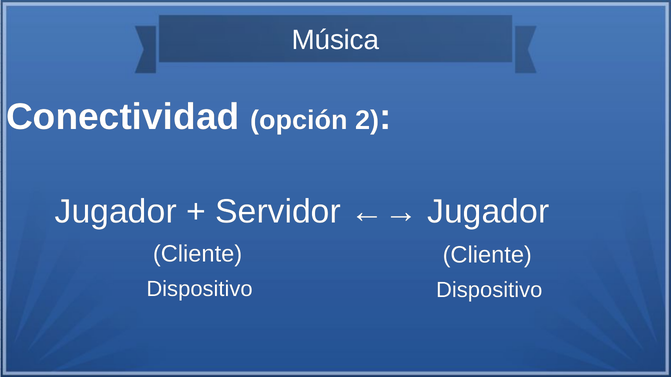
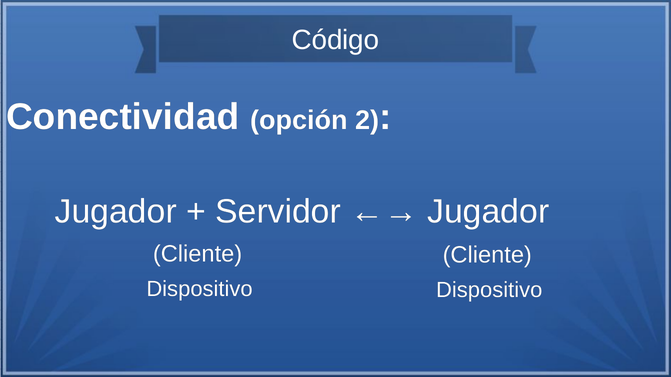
Música: Música -> Código (335, 40)
